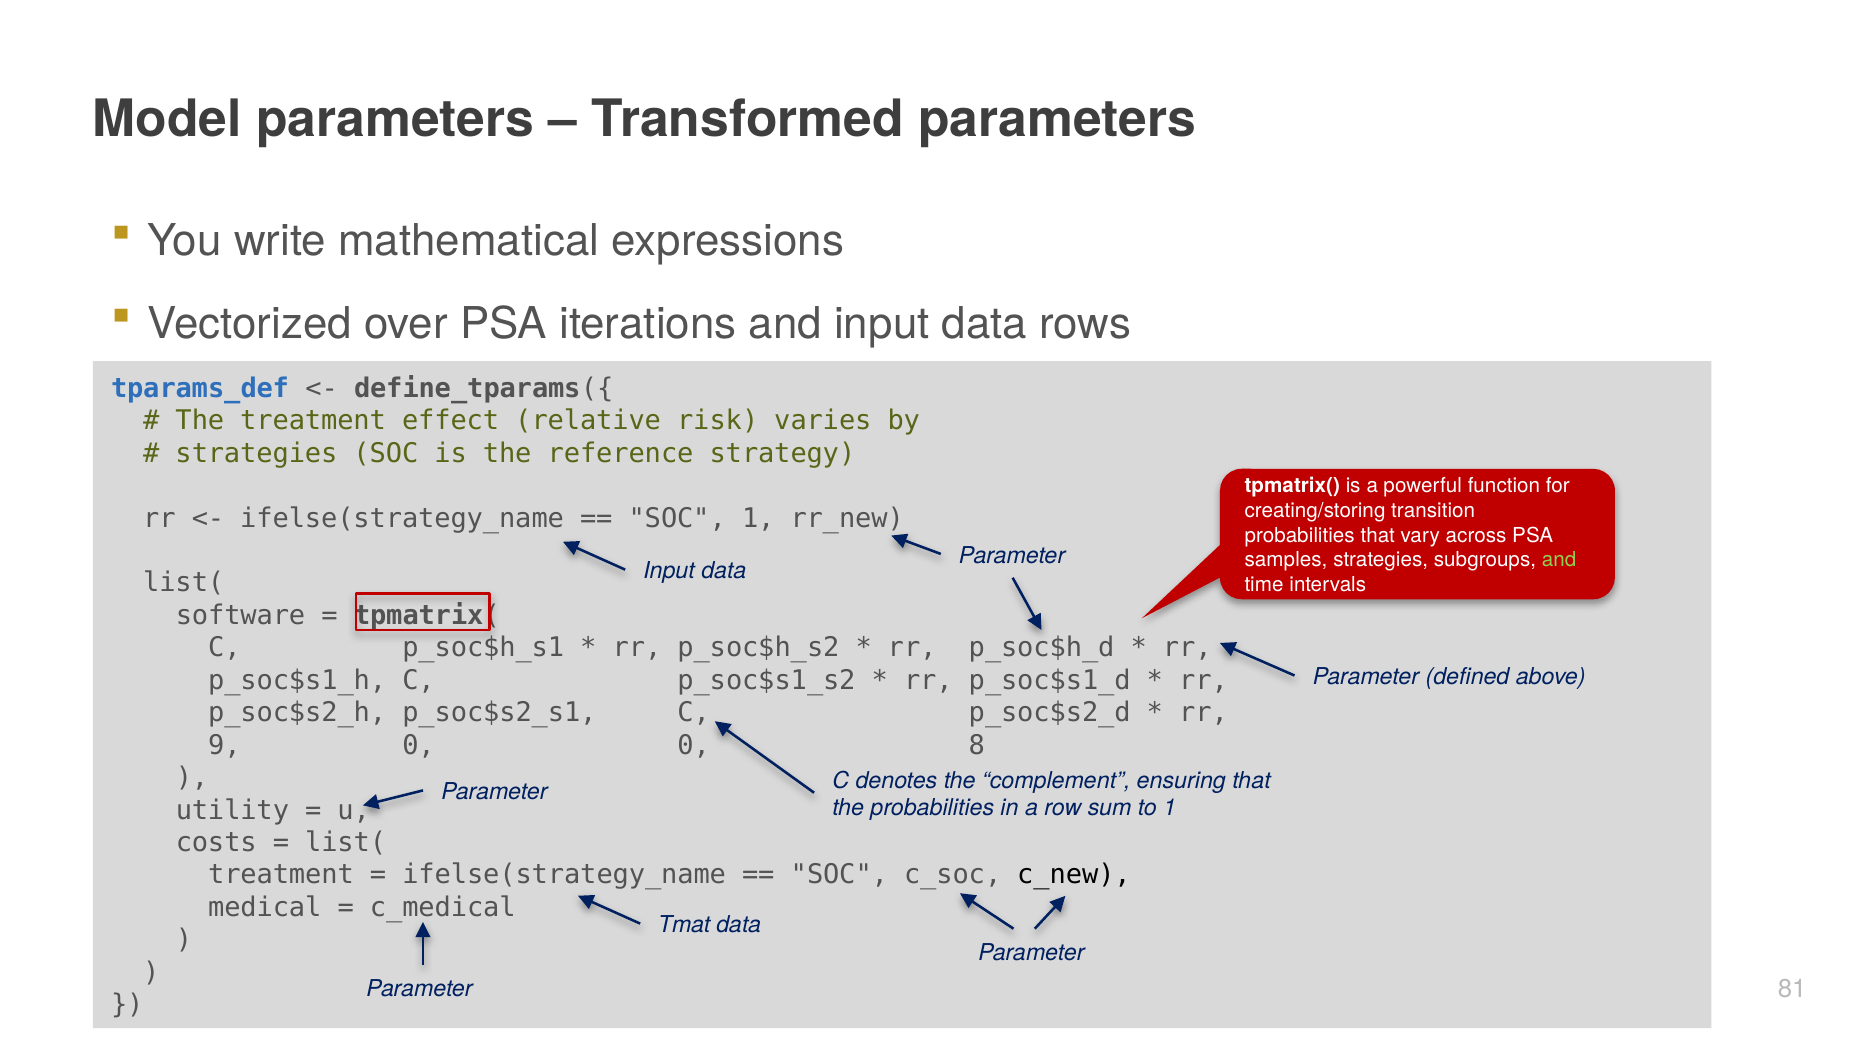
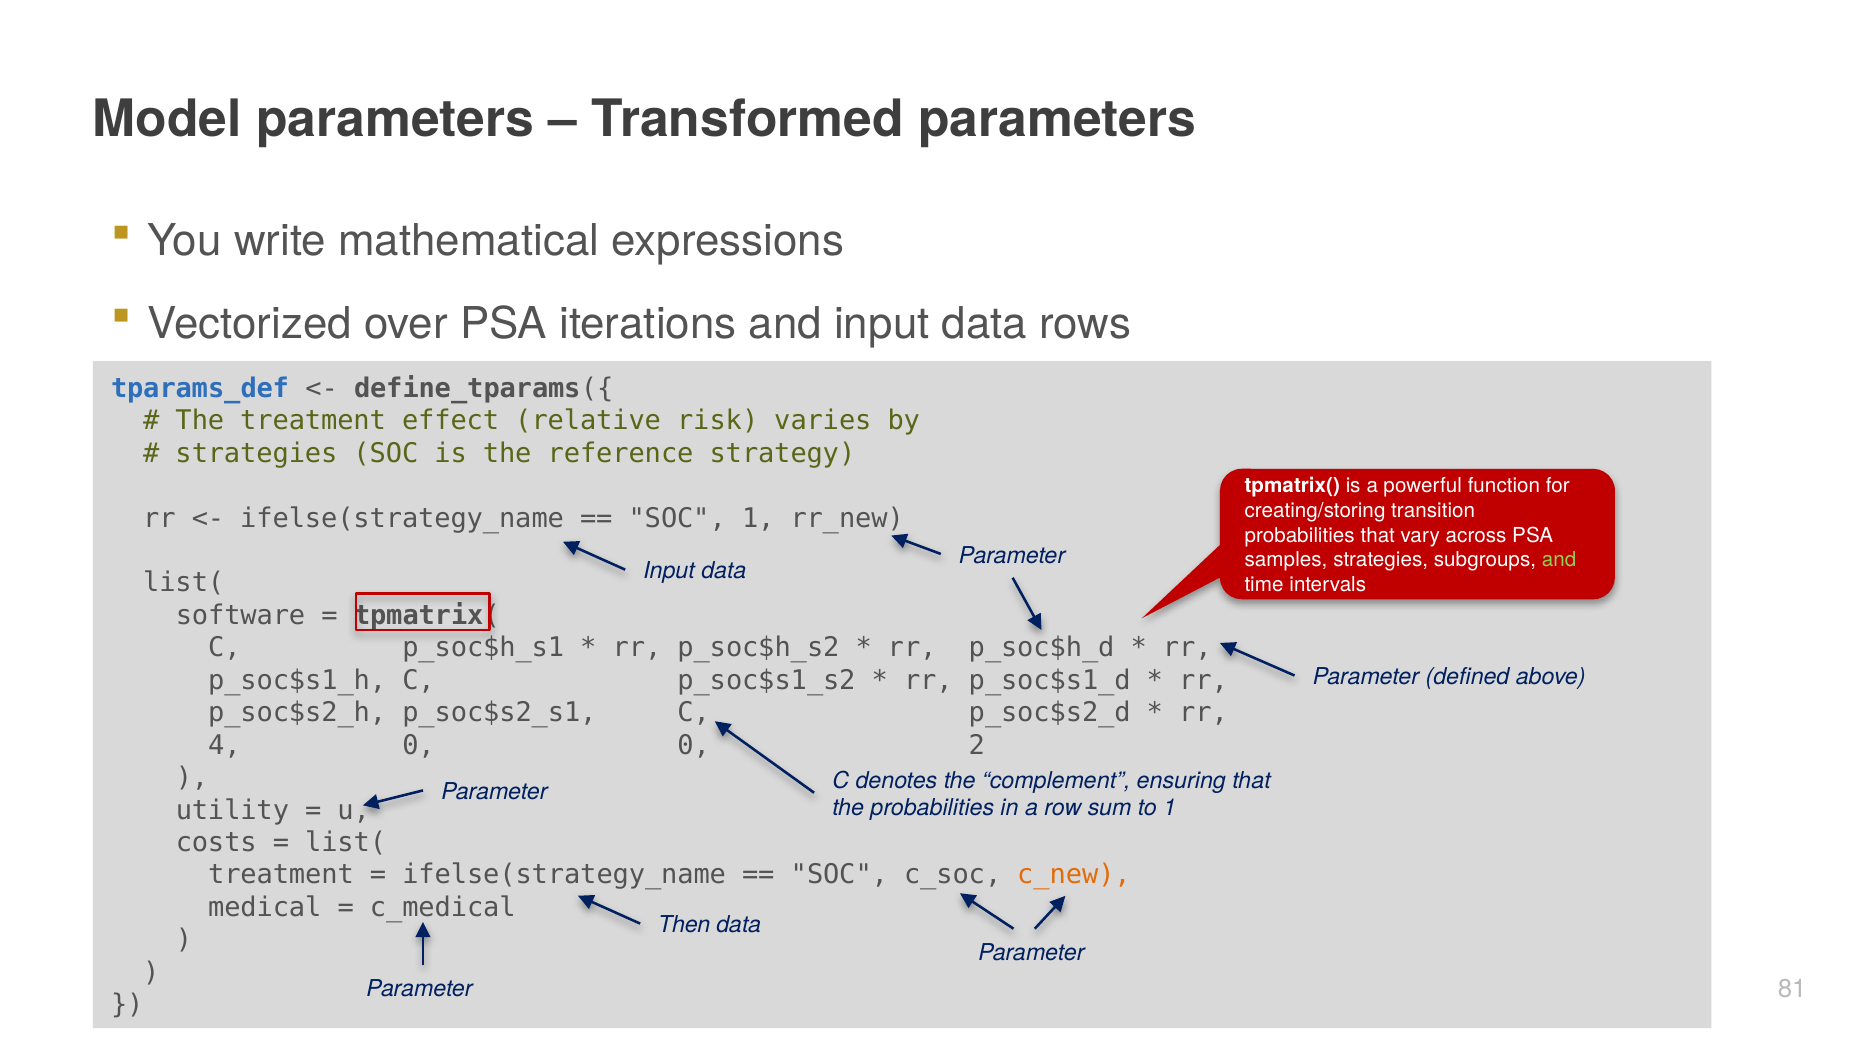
9: 9 -> 4 (224, 746)
8: 8 -> 2 (977, 746)
c_new colour: black -> orange (1074, 876)
Tmat: Tmat -> Then (684, 926)
